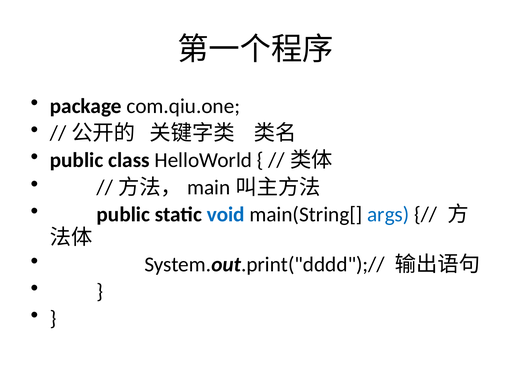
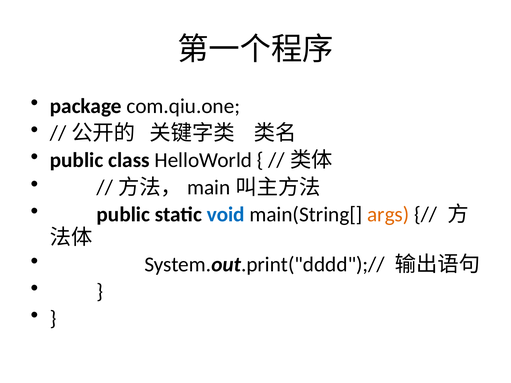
args colour: blue -> orange (388, 215)
